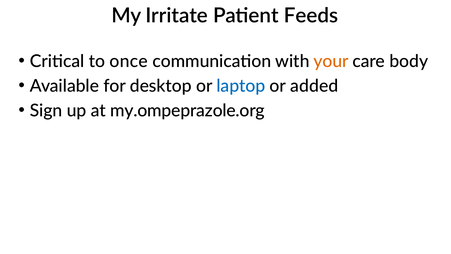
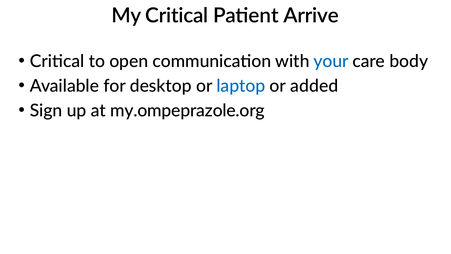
My Irritate: Irritate -> Critical (177, 16)
Feeds: Feeds -> Arrive (311, 16)
once: once -> open (129, 61)
your colour: orange -> blue (331, 61)
